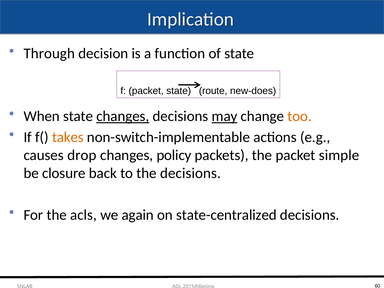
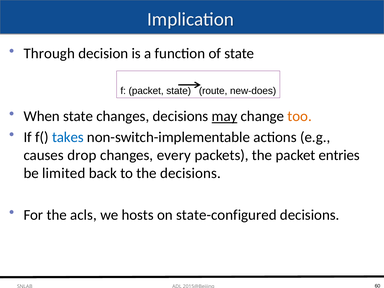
changes underline: present -> none (123, 116)
takes colour: orange -> blue (68, 137)
policy: policy -> every (174, 155)
simple: simple -> entries (339, 155)
closure: closure -> limited (64, 173)
again: again -> hosts (138, 215)
state-centralized: state-centralized -> state-configured (226, 215)
